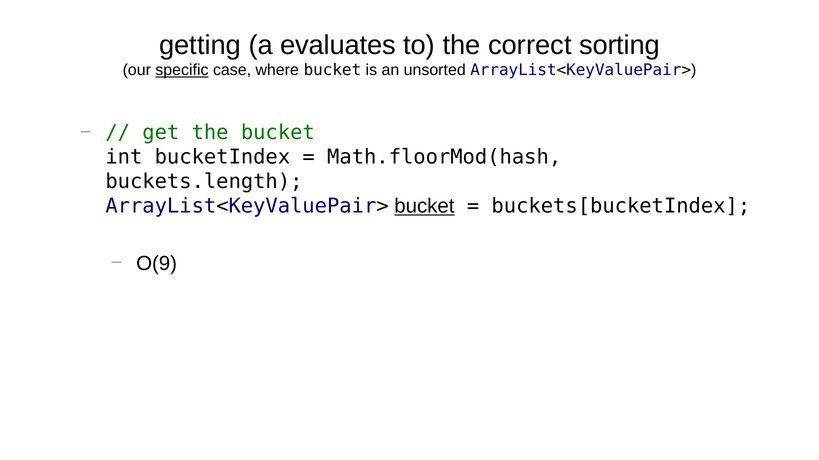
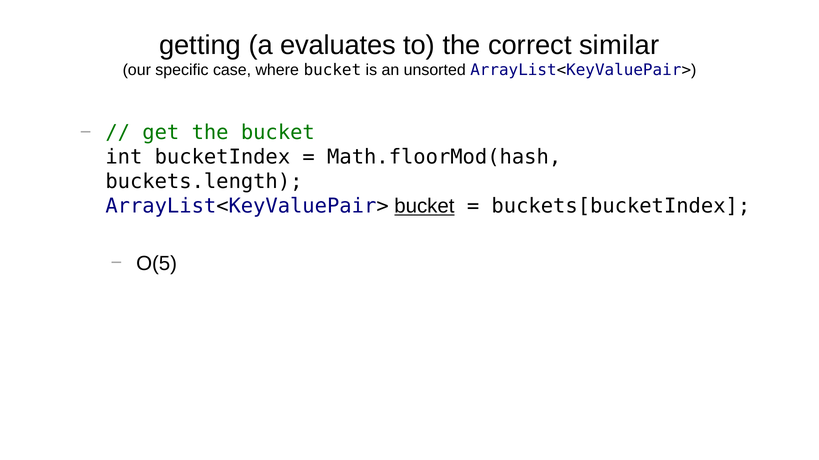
sorting: sorting -> similar (619, 45)
specific underline: present -> none (182, 70)
O(9: O(9 -> O(5 (157, 264)
